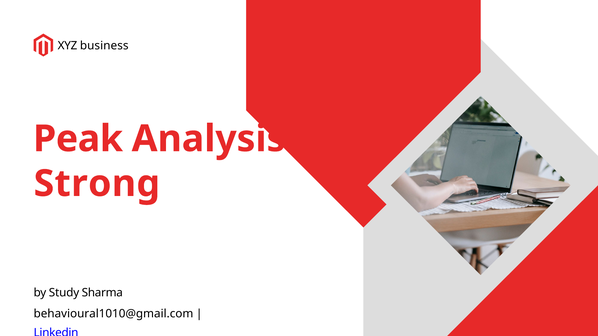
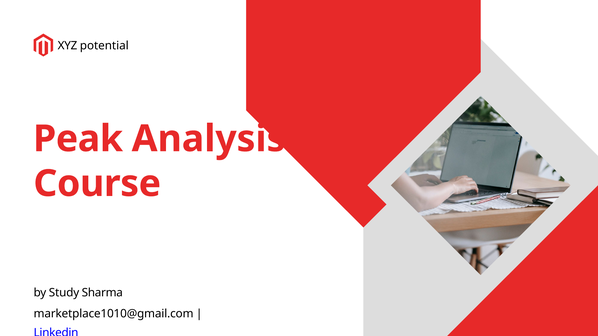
business: business -> potential (104, 46)
Strong: Strong -> Course (97, 184)
behavioural1010@gmail.com: behavioural1010@gmail.com -> marketplace1010@gmail.com (114, 314)
